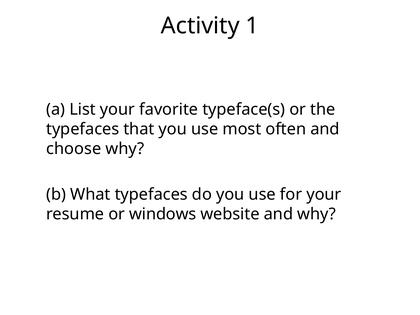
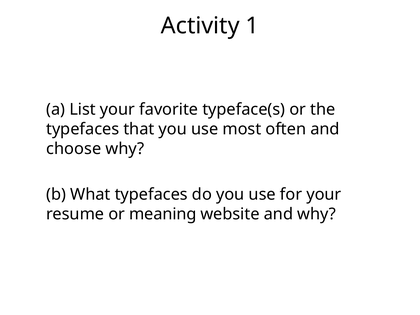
windows: windows -> meaning (163, 214)
